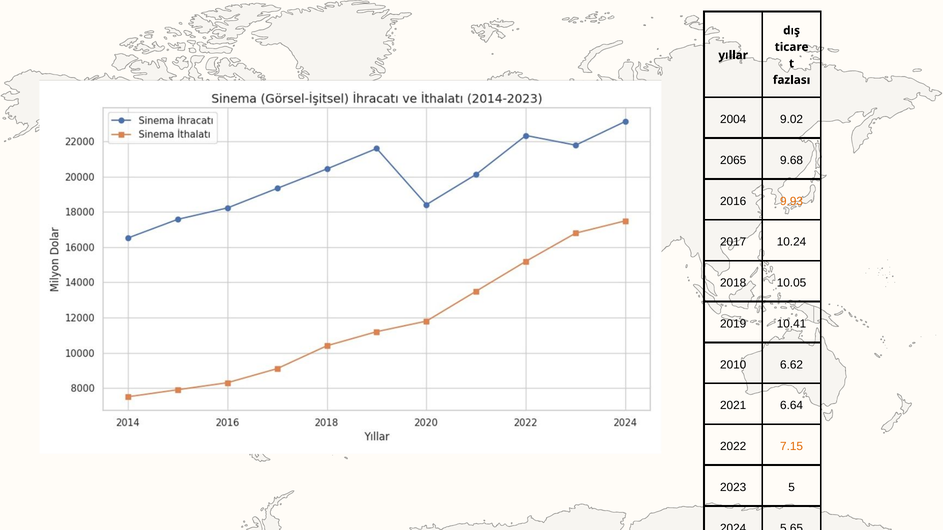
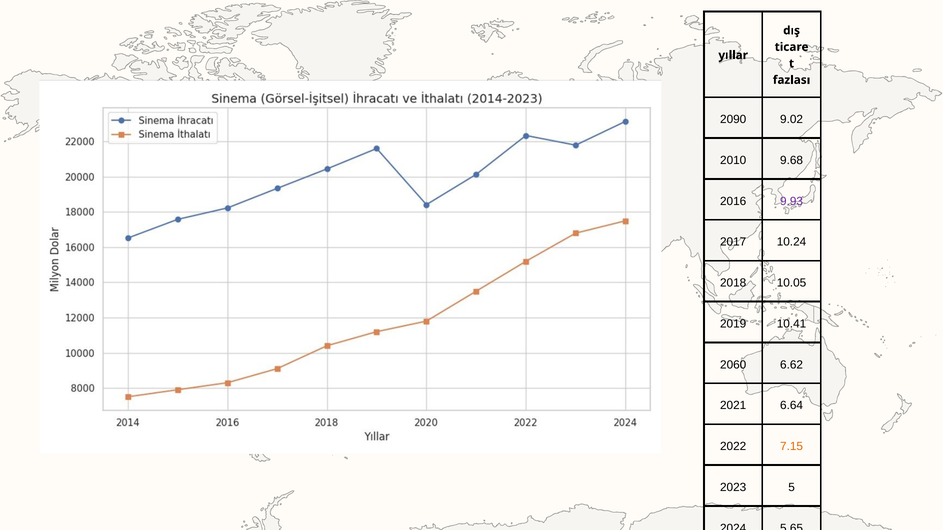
2004: 2004 -> 2090 (733, 120)
2065: 2065 -> 2010 (733, 160)
9.93 colour: orange -> purple (792, 201)
2010: 2010 -> 2060 (733, 365)
